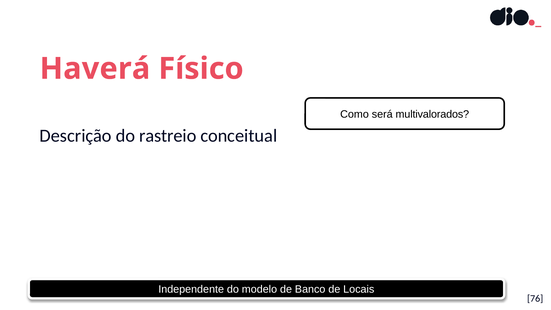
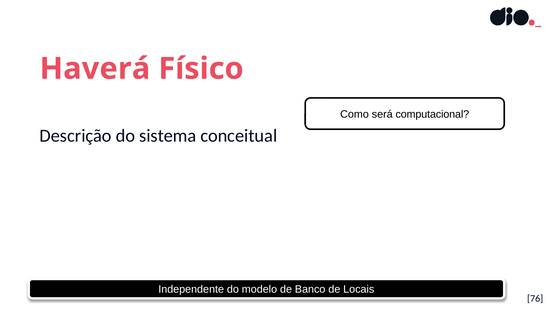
multivalorados: multivalorados -> computacional (432, 114)
rastreio: rastreio -> sistema (168, 136)
